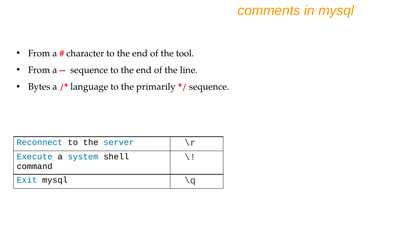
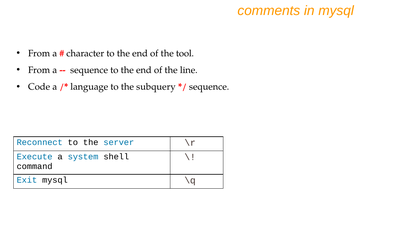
Bytes: Bytes -> Code (39, 87)
primarily: primarily -> subquery (156, 87)
